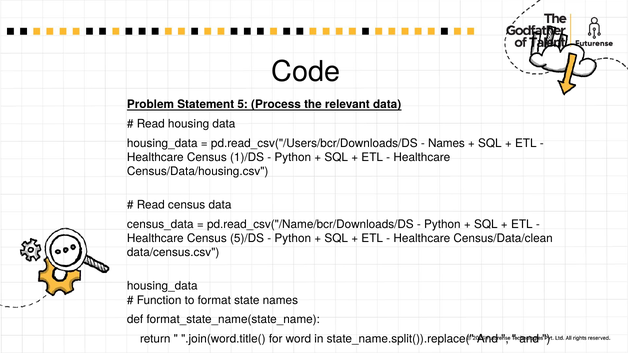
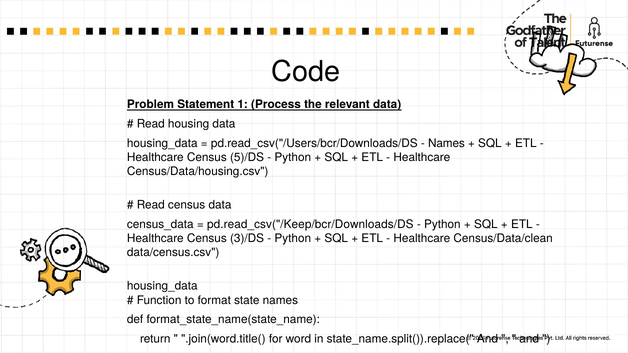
5: 5 -> 1 (243, 105)
1)/DS: 1)/DS -> 5)/DS (247, 157)
pd.read_csv("/Name/bcr/Downloads/DS: pd.read_csv("/Name/bcr/Downloads/DS -> pd.read_csv("/Keep/bcr/Downloads/DS (310, 224)
5)/DS: 5)/DS -> 3)/DS (247, 239)
